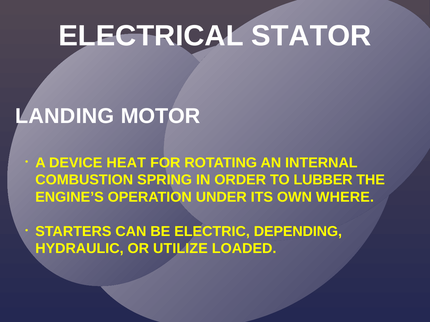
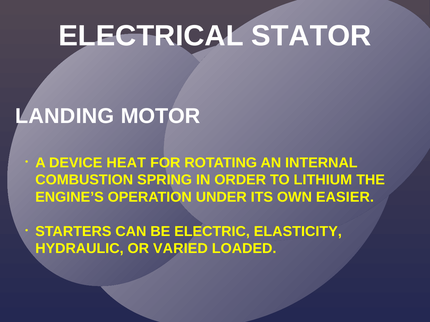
LUBBER: LUBBER -> LITHIUM (323, 180)
WHERE: WHERE -> EASIER (345, 197)
DEPENDING: DEPENDING -> ELASTICITY (298, 232)
UTILIZE: UTILIZE -> VARIED (180, 249)
